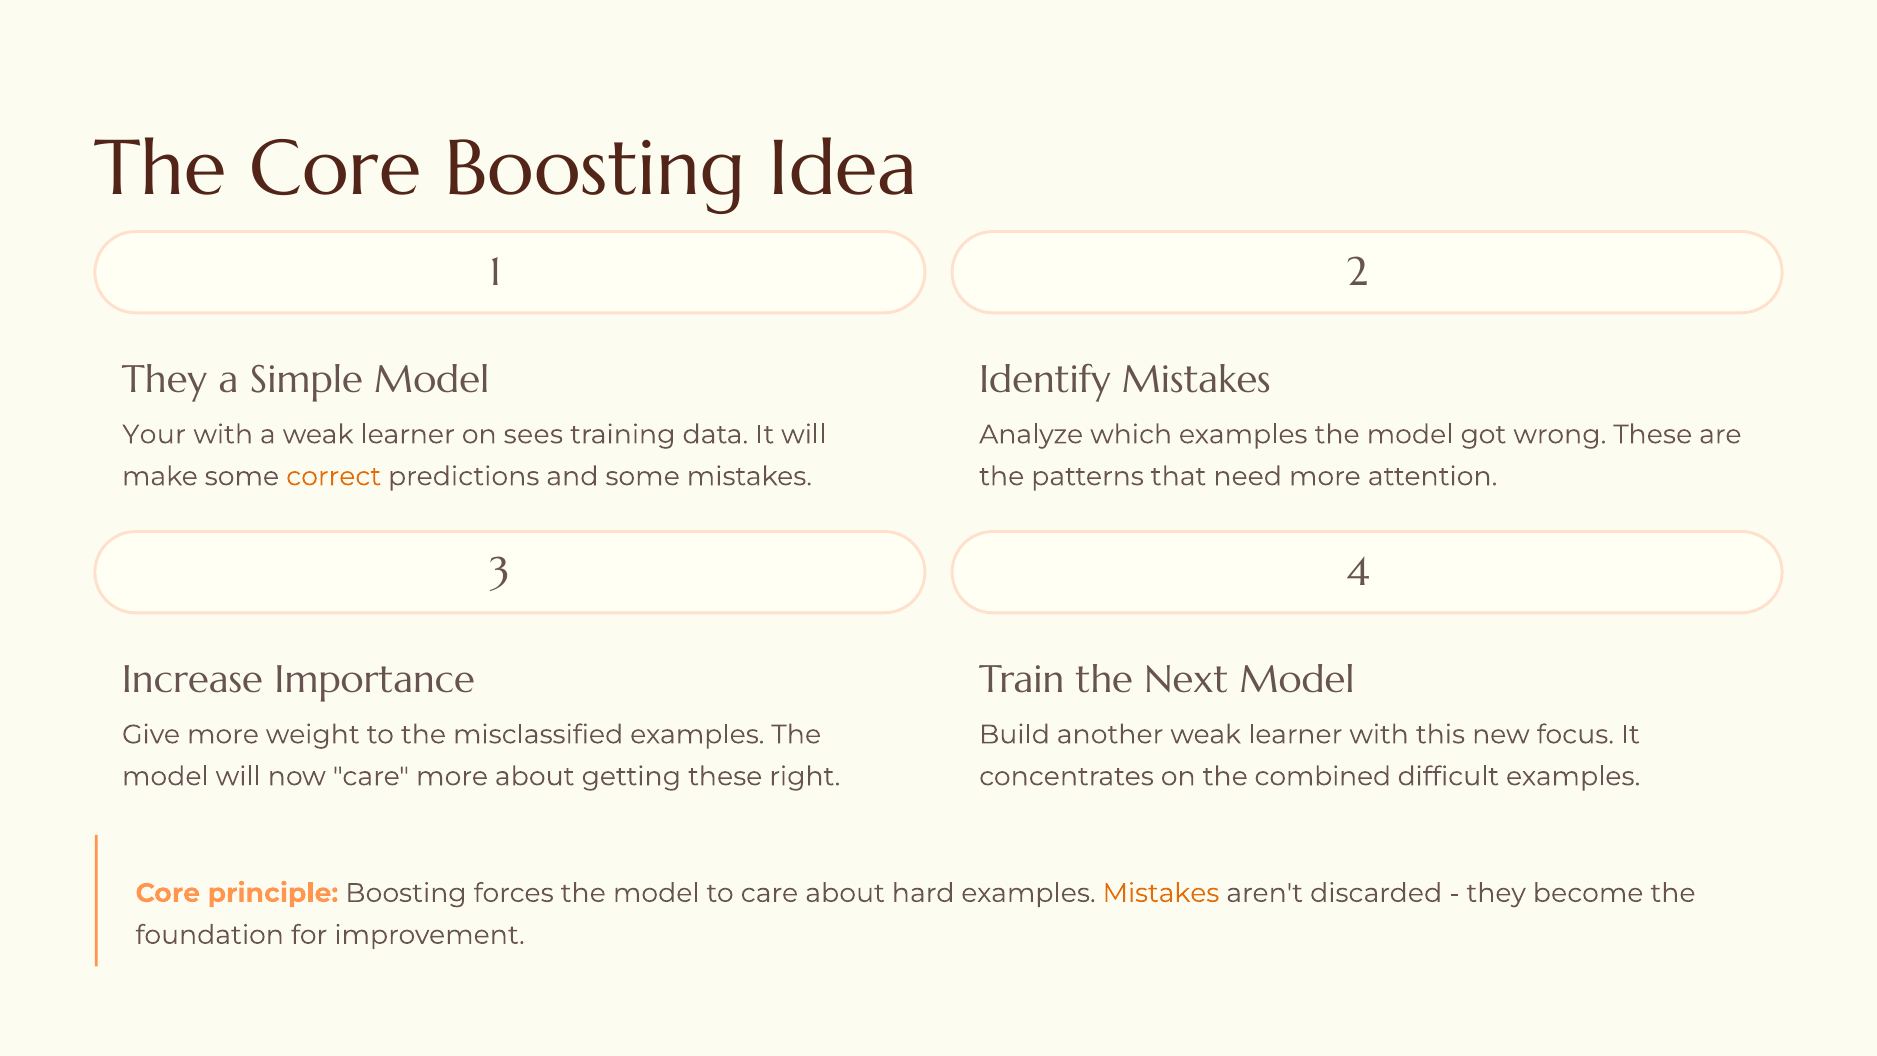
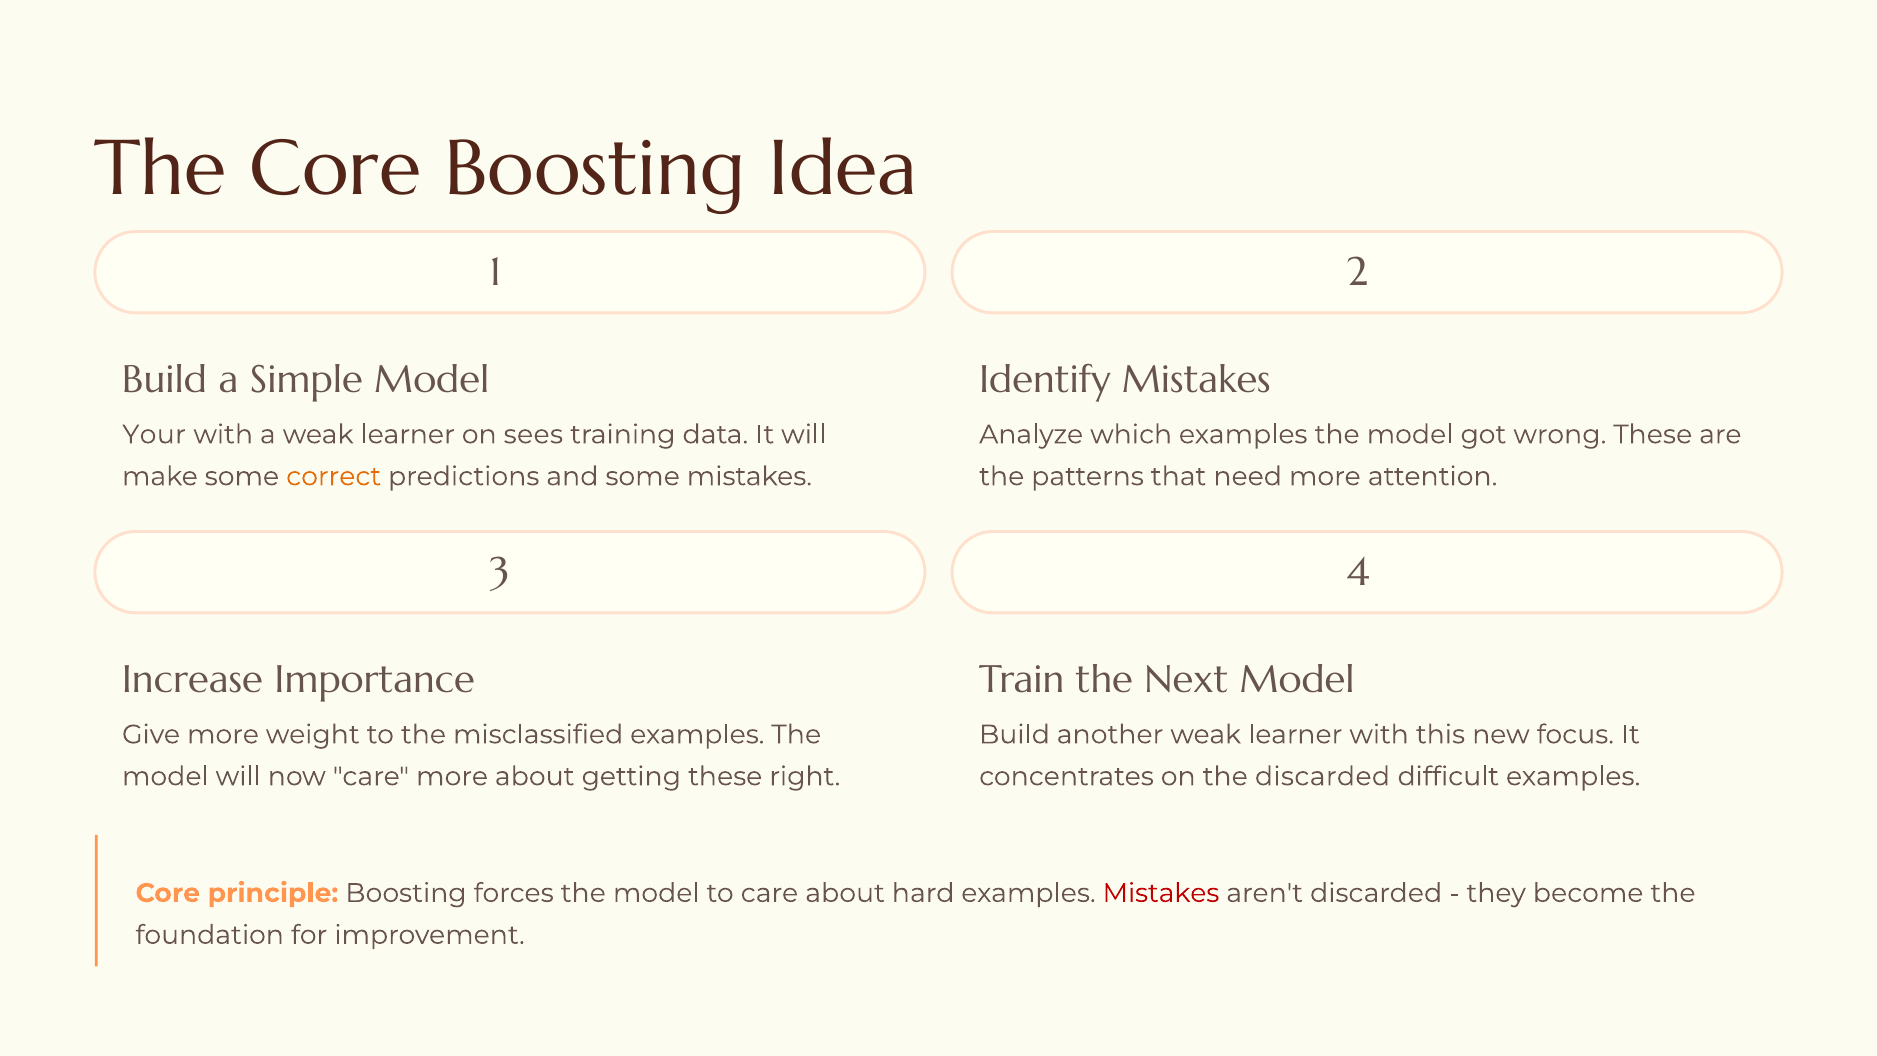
They: They -> Build (164, 380)
the combined: combined -> discarded (1323, 776)
Mistakes colour: orange -> red (1161, 893)
